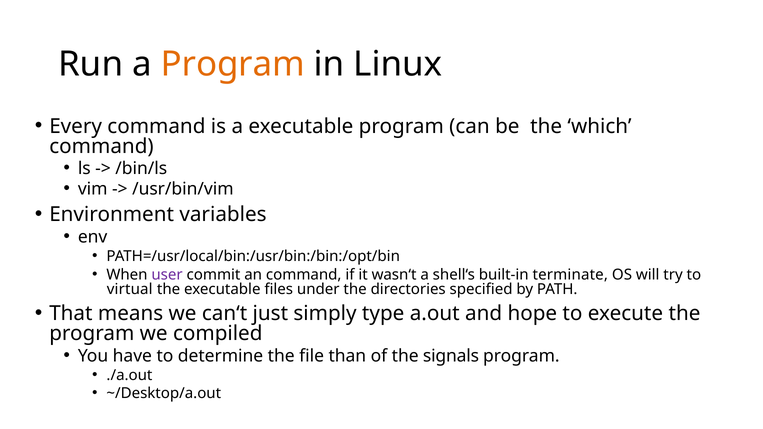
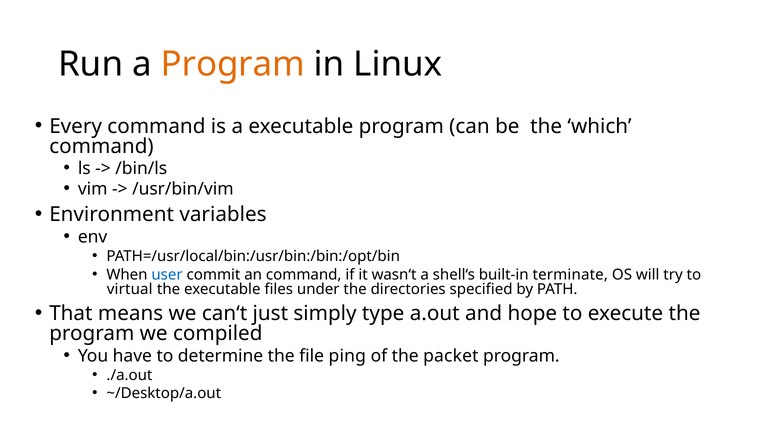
user colour: purple -> blue (167, 275)
than: than -> ping (347, 356)
signals: signals -> packet (451, 356)
